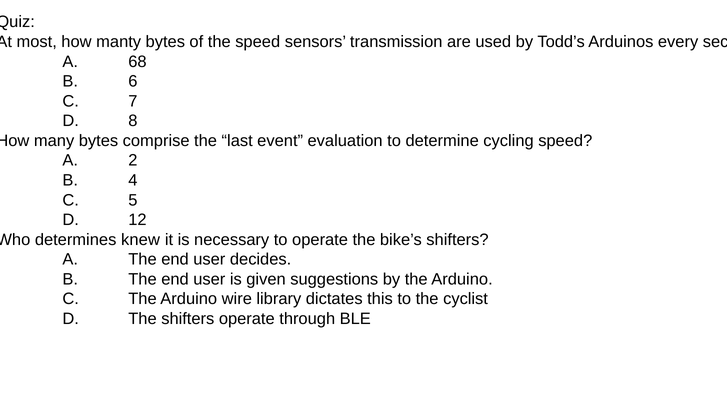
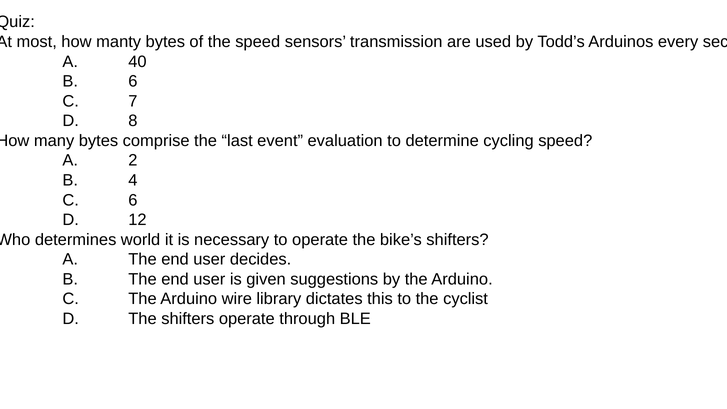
68: 68 -> 40 (138, 62)
C 5: 5 -> 6 (133, 200)
knew: knew -> world (141, 240)
